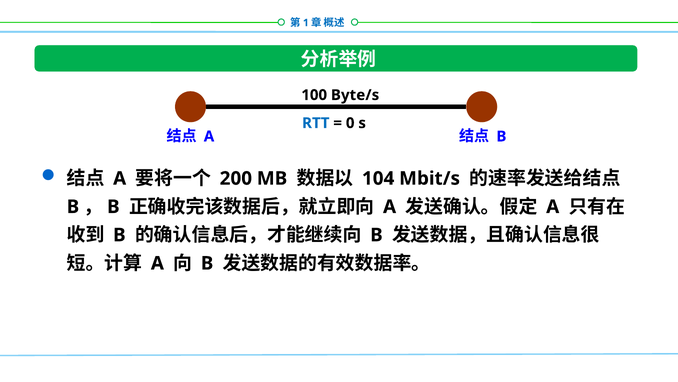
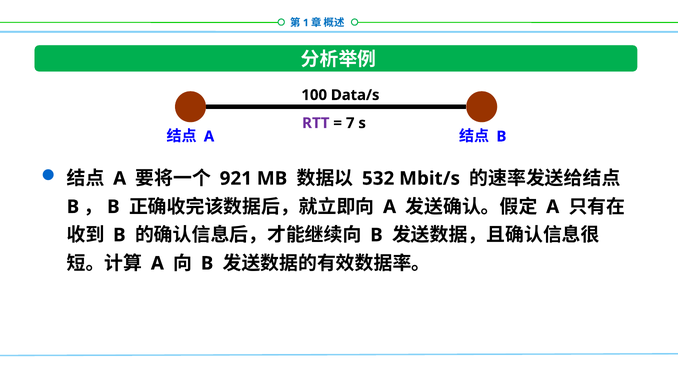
Byte/s: Byte/s -> Data/s (355, 95)
RTT colour: blue -> purple (316, 123)
0: 0 -> 7 (350, 123)
200: 200 -> 921 (236, 178)
104: 104 -> 532 (378, 178)
